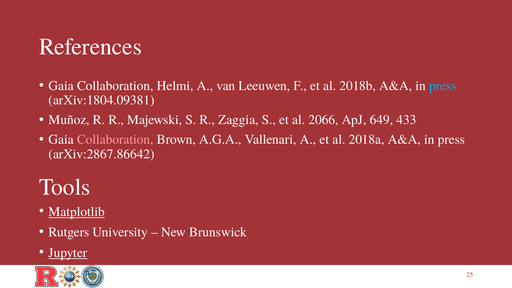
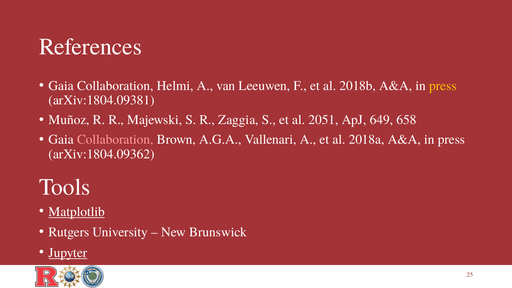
press colour: light blue -> yellow (443, 86)
2066: 2066 -> 2051 (323, 120)
433: 433 -> 658 (406, 120)
arXiv:2867.86642: arXiv:2867.86642 -> arXiv:1804.09362 (102, 154)
